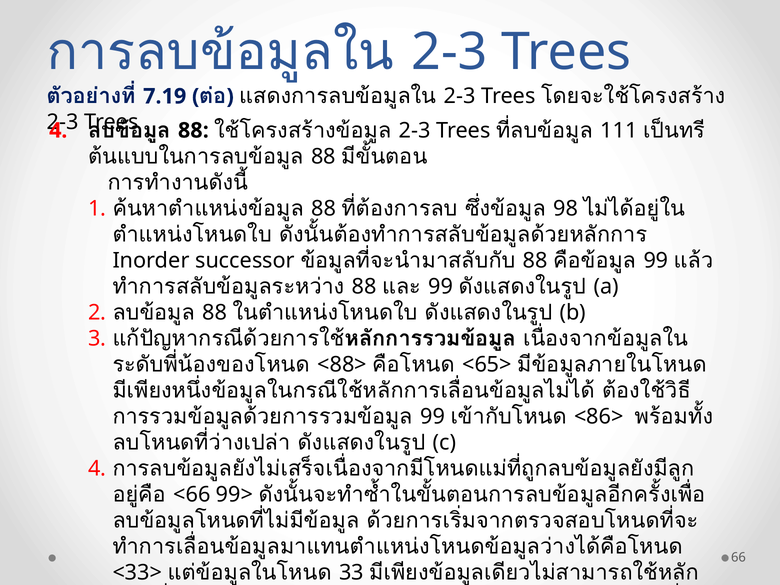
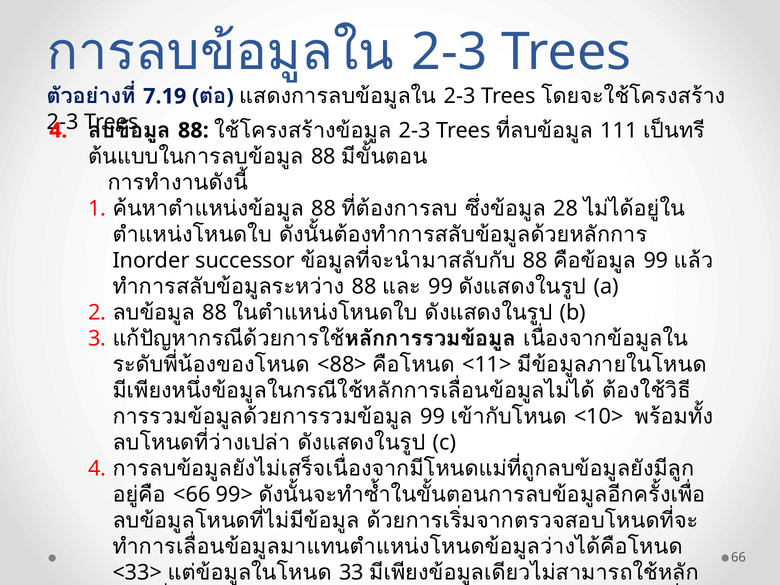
98: 98 -> 28 (566, 208)
<65>: <65> -> <11> (487, 365)
<86>: <86> -> <10> (599, 417)
